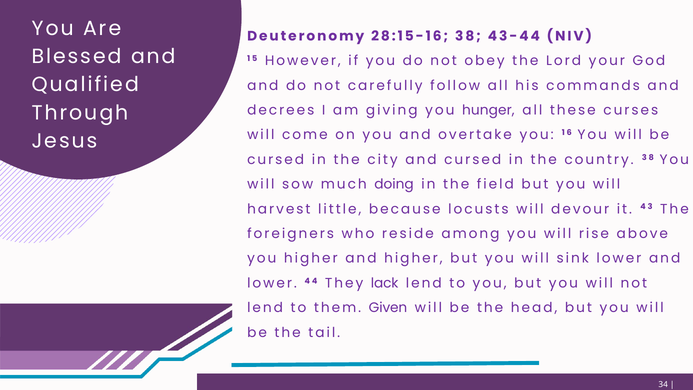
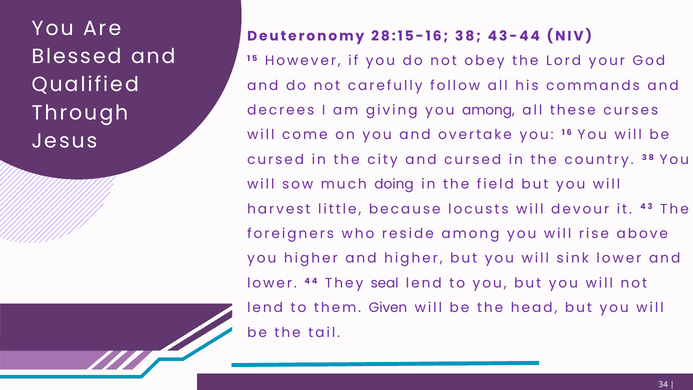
you hunger: hunger -> among (488, 110)
lack: lack -> seal (385, 283)
